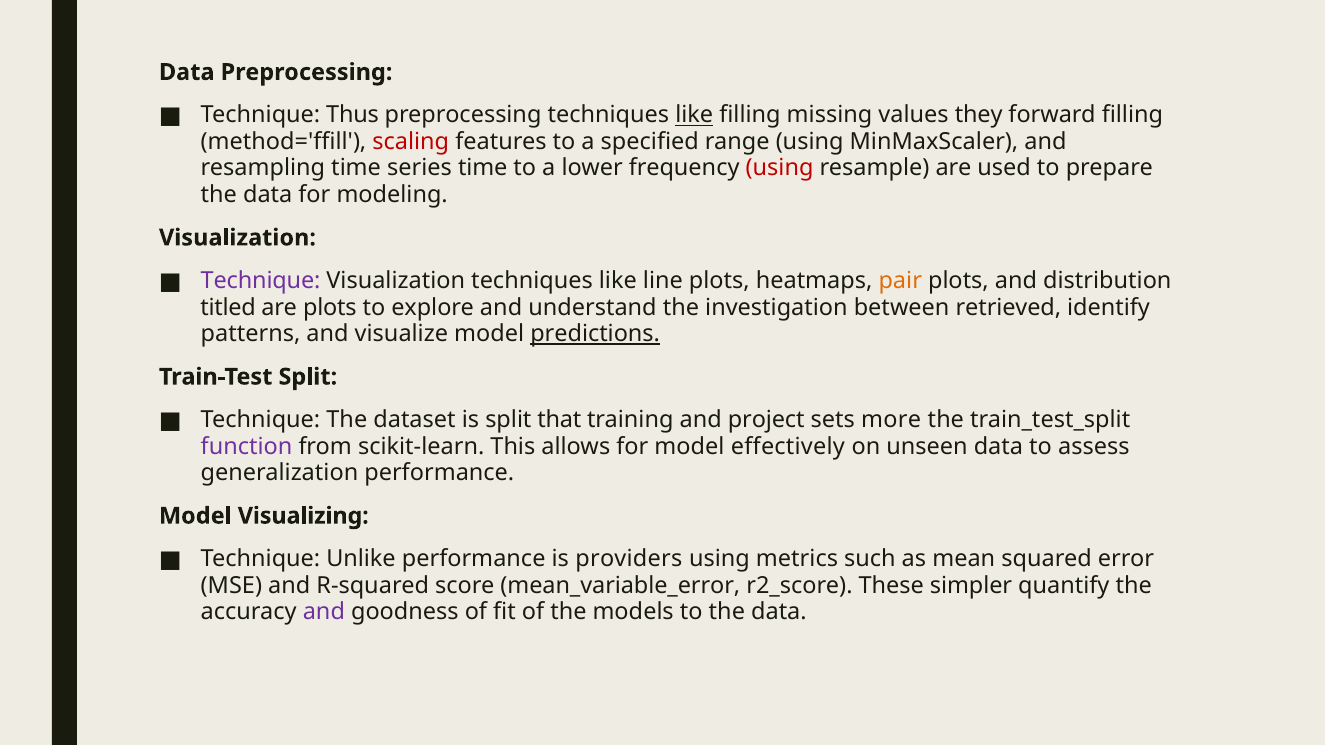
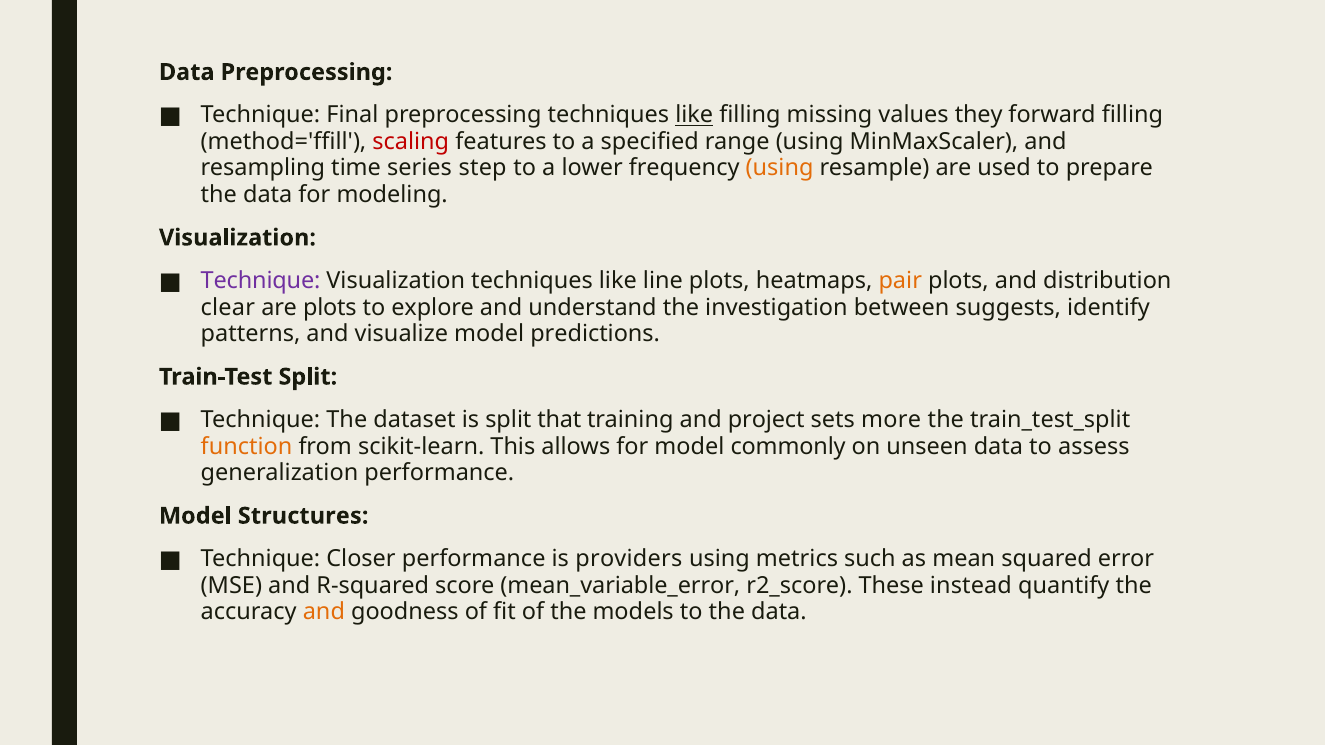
Thus: Thus -> Final (352, 115)
series time: time -> step (483, 168)
using colour: red -> orange (780, 168)
titled: titled -> clear (228, 307)
retrieved: retrieved -> suggests (1008, 307)
predictions underline: present -> none (595, 334)
function colour: purple -> orange (247, 447)
effectively: effectively -> commonly (788, 447)
Visualizing: Visualizing -> Structures (303, 516)
Unlike: Unlike -> Closer (361, 559)
simpler: simpler -> instead (971, 586)
and colour: purple -> orange (324, 612)
